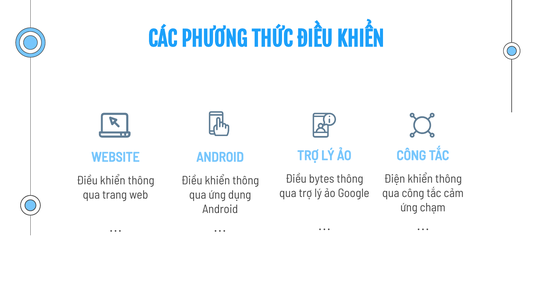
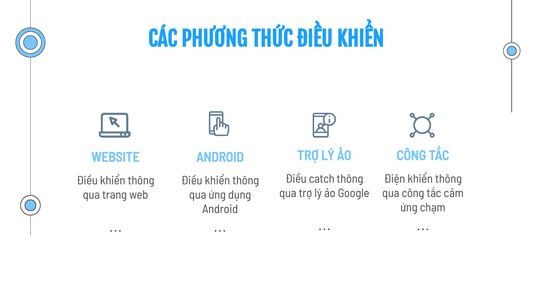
bytes: bytes -> catch (322, 179)
